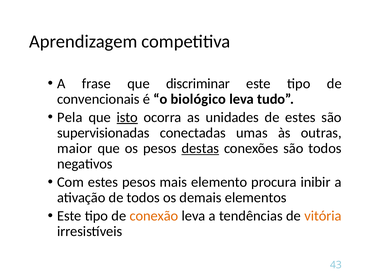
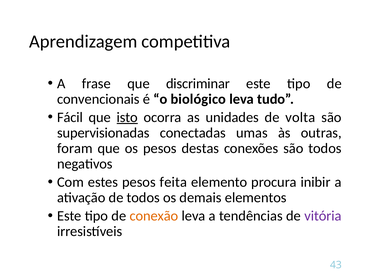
Pela: Pela -> Fácil (70, 117)
de estes: estes -> volta (300, 117)
maior: maior -> foram (75, 149)
destas underline: present -> none (200, 149)
mais: mais -> feita (173, 182)
vitória colour: orange -> purple (323, 216)
